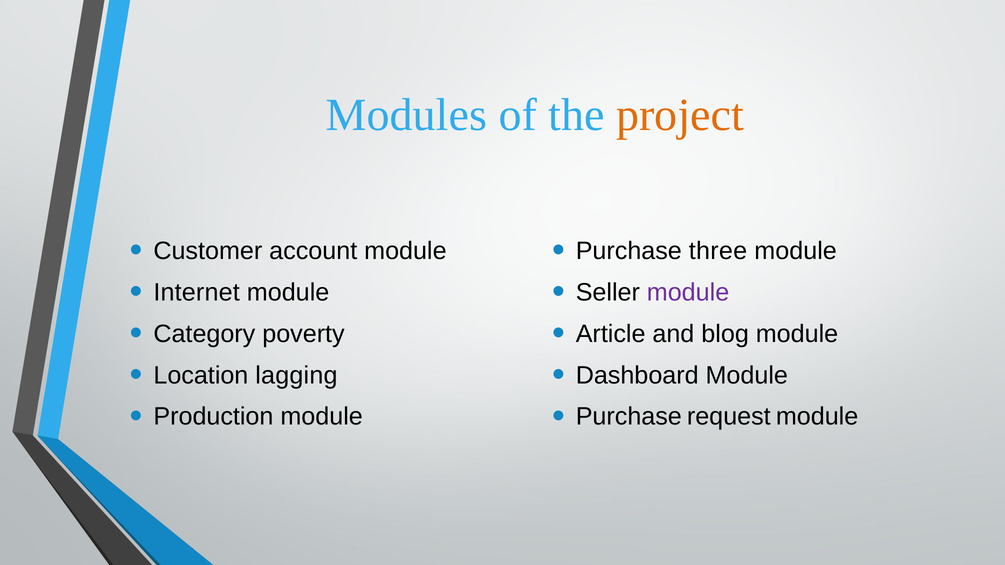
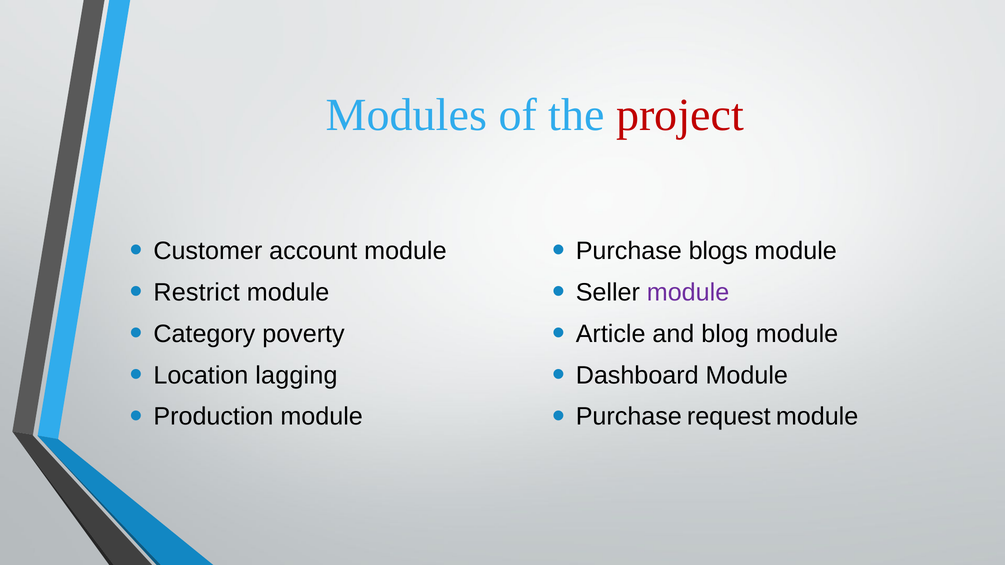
project colour: orange -> red (680, 115)
three: three -> blogs (718, 251)
Internet: Internet -> Restrict (197, 293)
